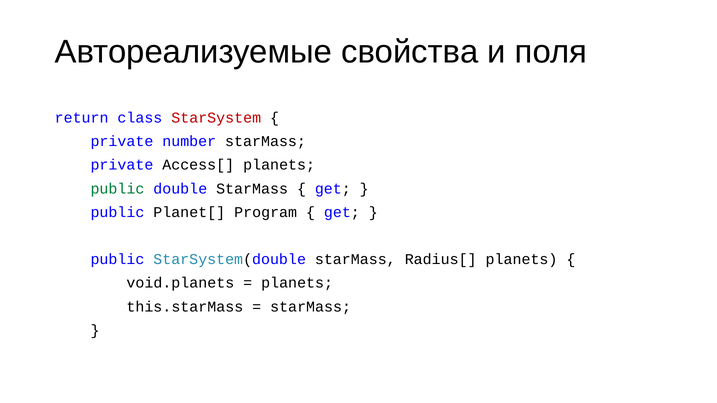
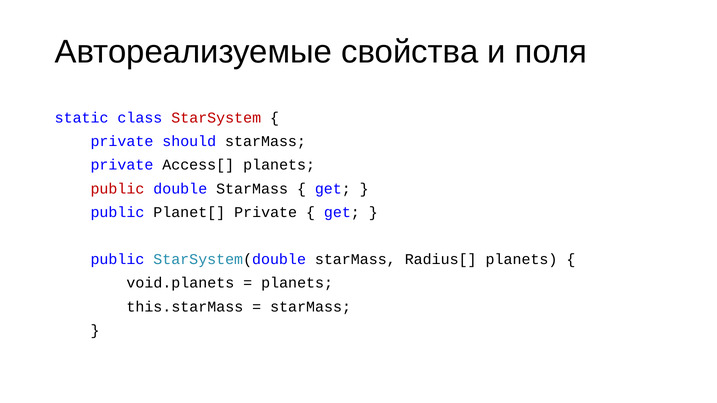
return: return -> static (82, 118)
number: number -> should (189, 142)
public colour: green -> red (117, 189)
Planet[ Program: Program -> Private (266, 212)
